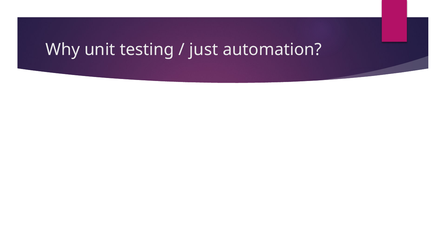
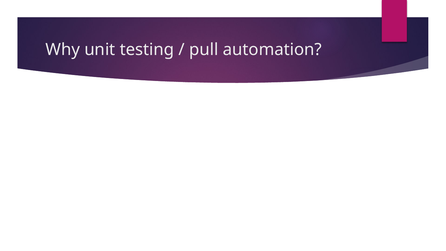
just: just -> pull (204, 50)
